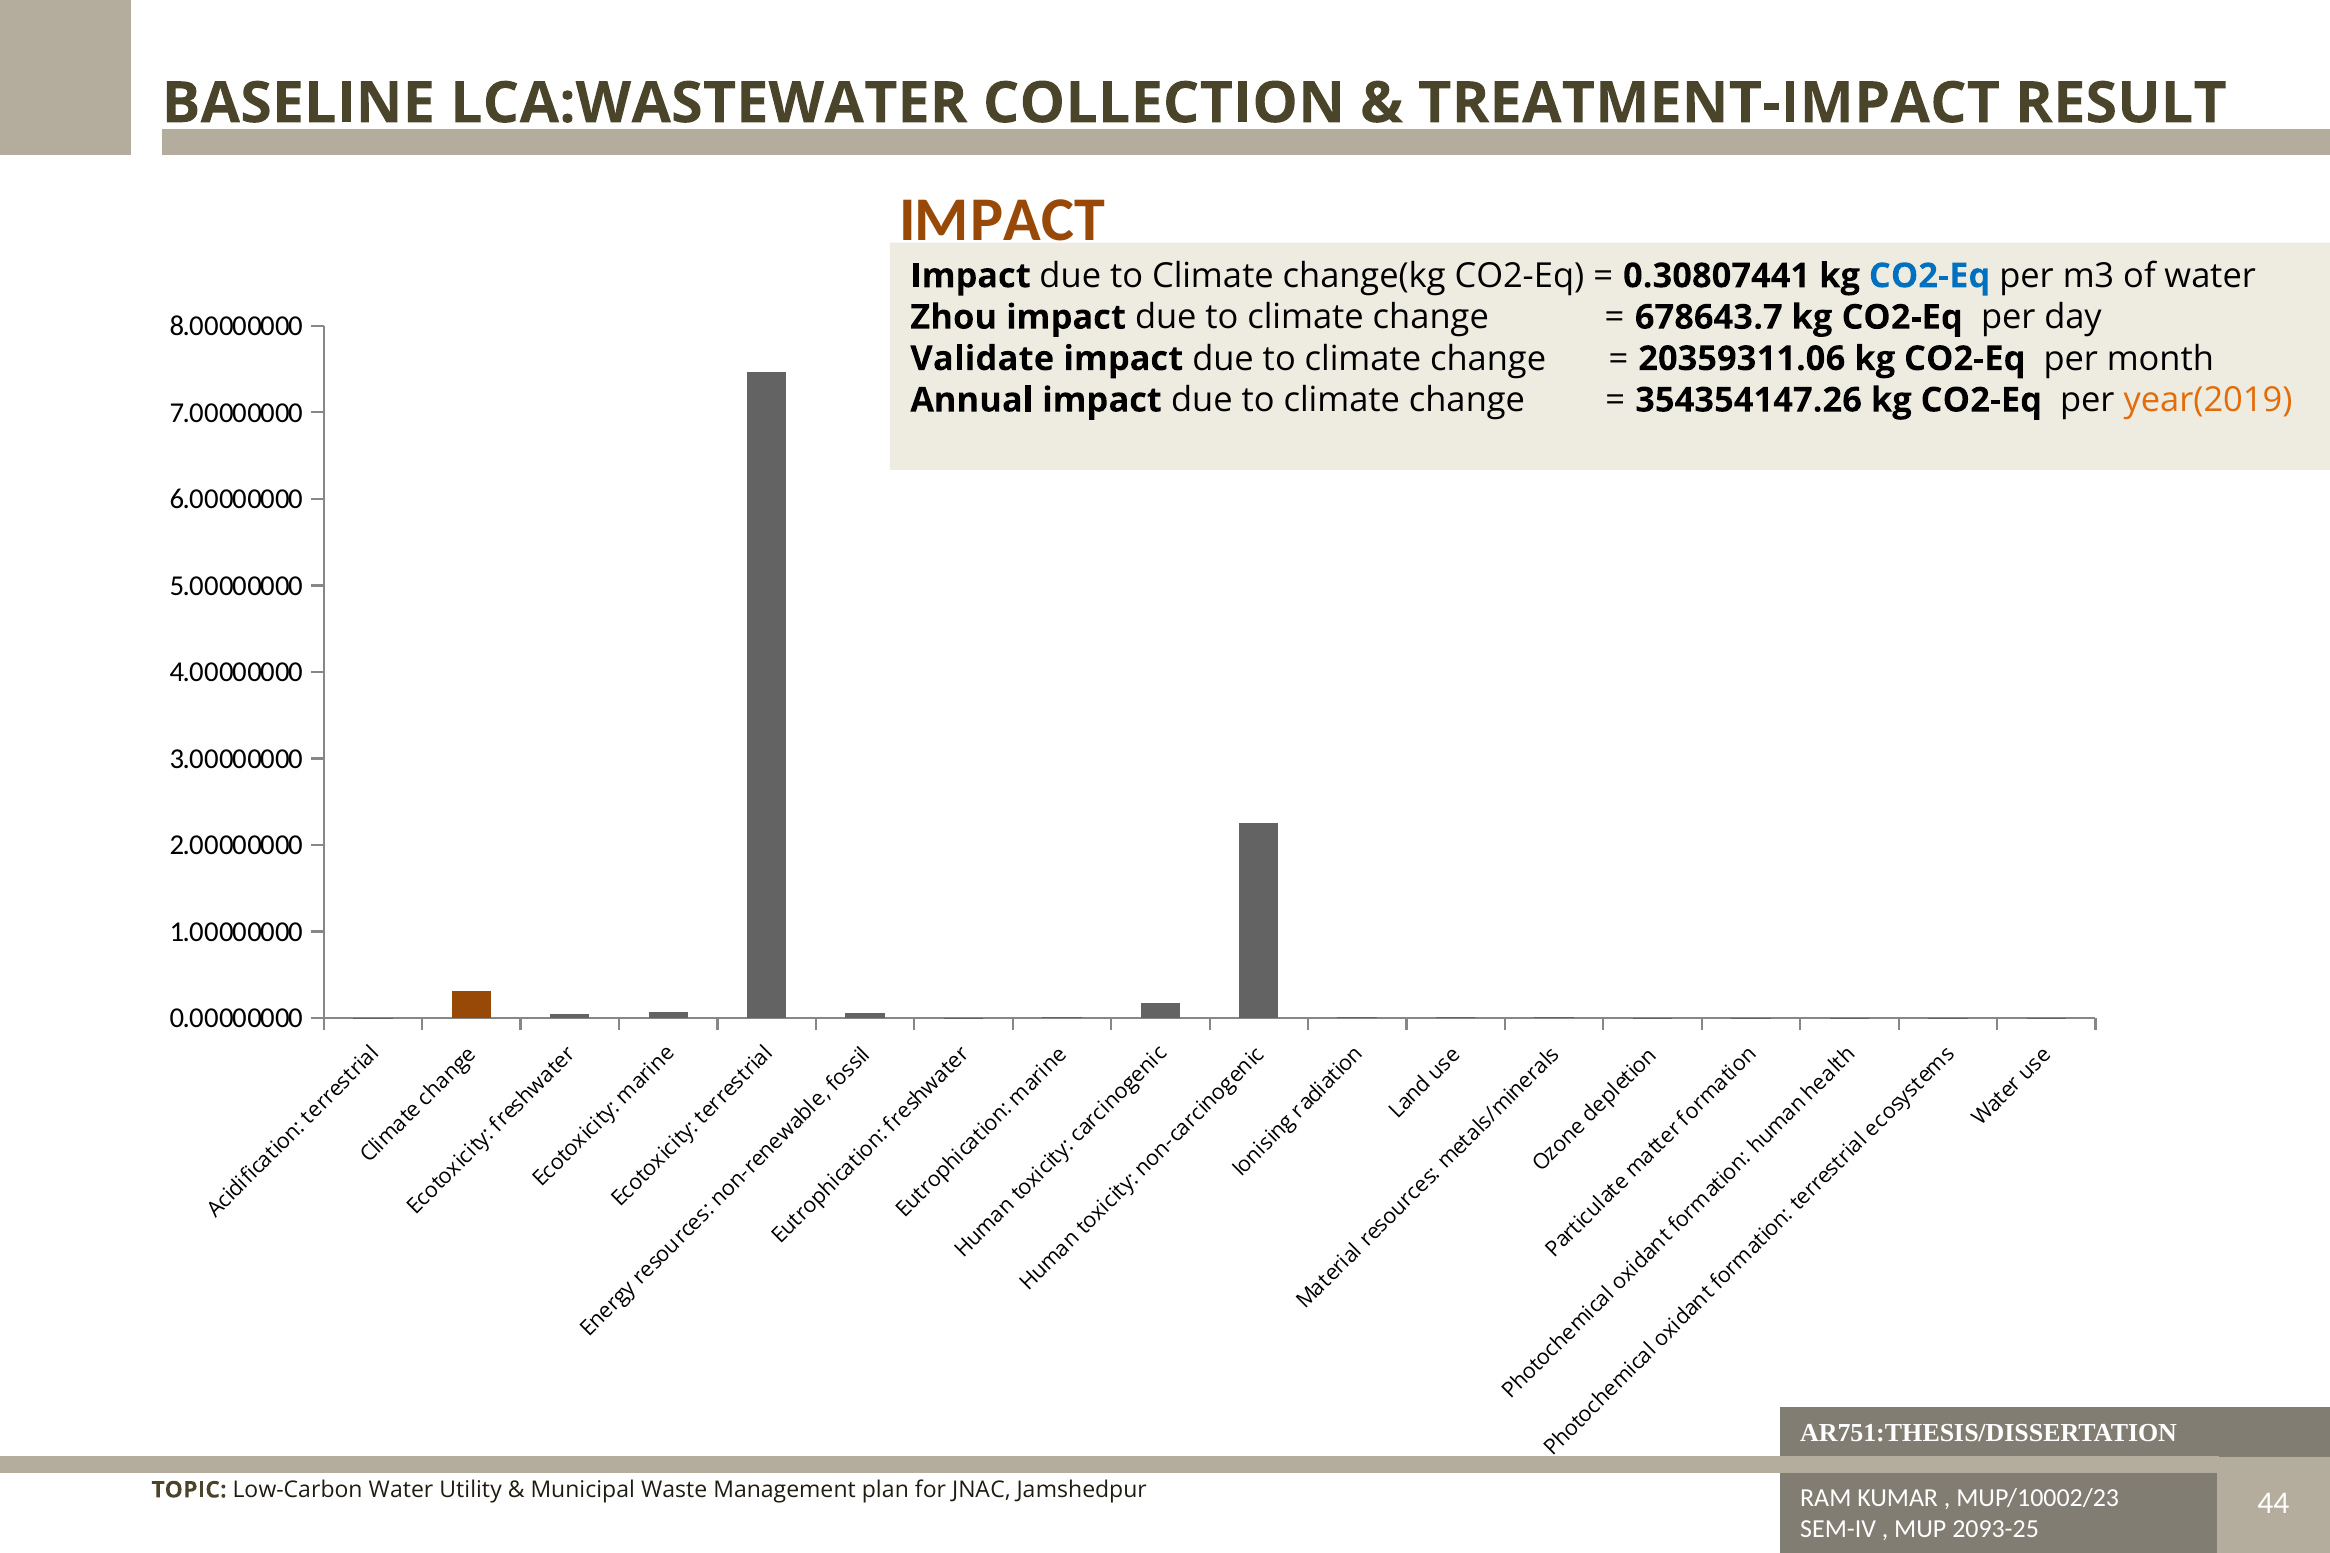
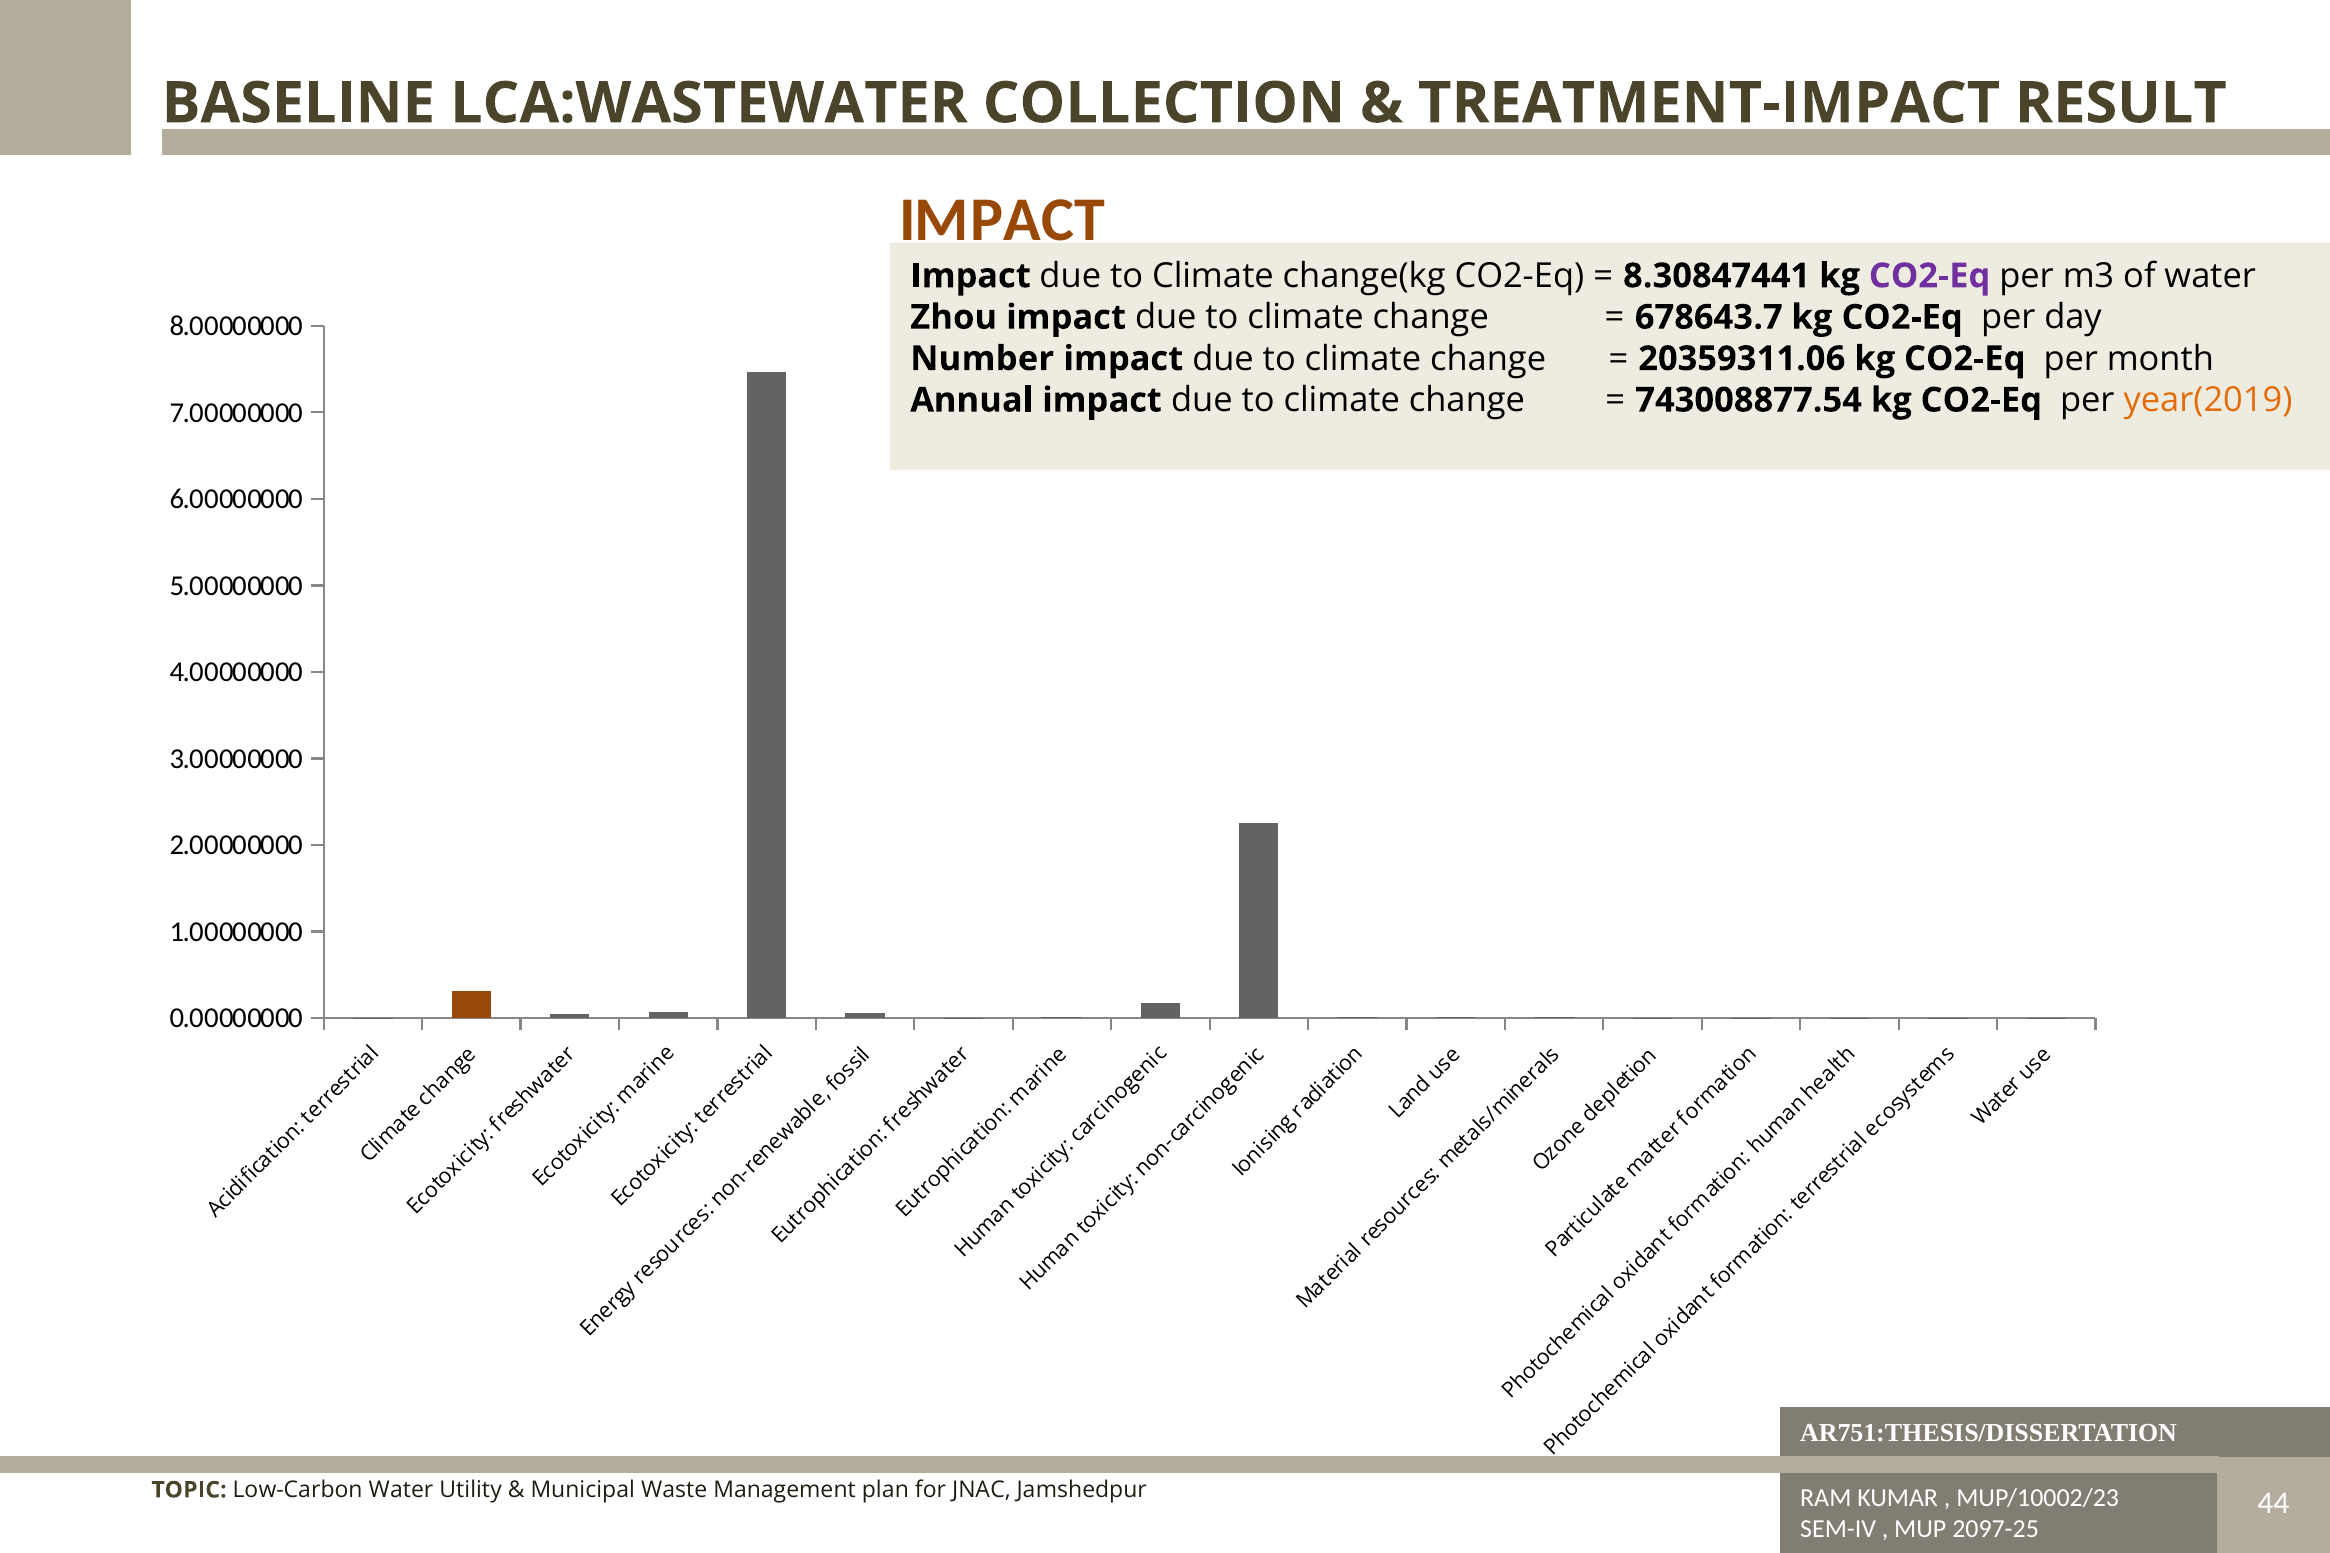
0.30807441: 0.30807441 -> 8.30847441 (1717, 276)
CO2-Eq colour: blue -> purple (1930, 276)
Validate: Validate -> Number (982, 359)
354354147.26: 354354147.26 -> 743008877.54 (1749, 400)
2093-25: 2093-25 -> 2097-25 (1996, 1529)
